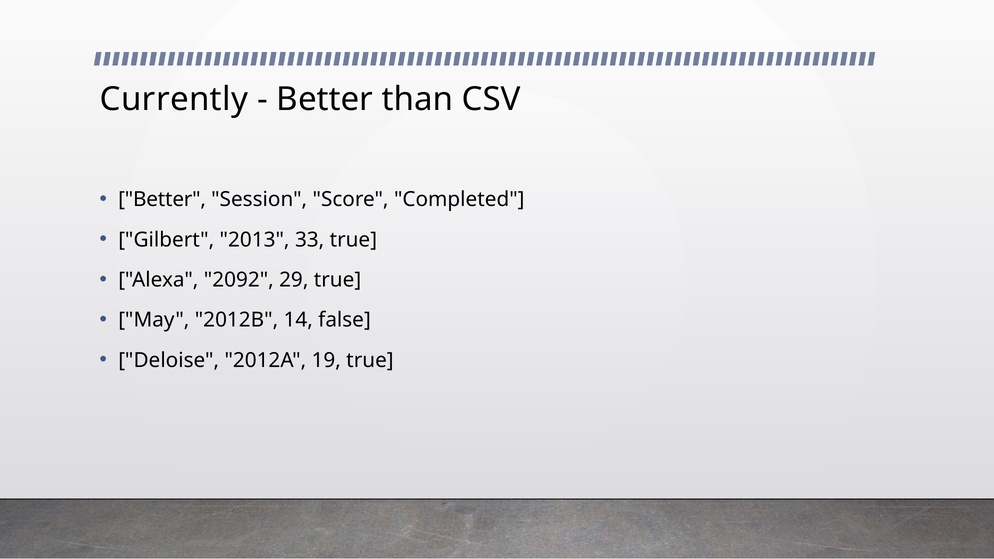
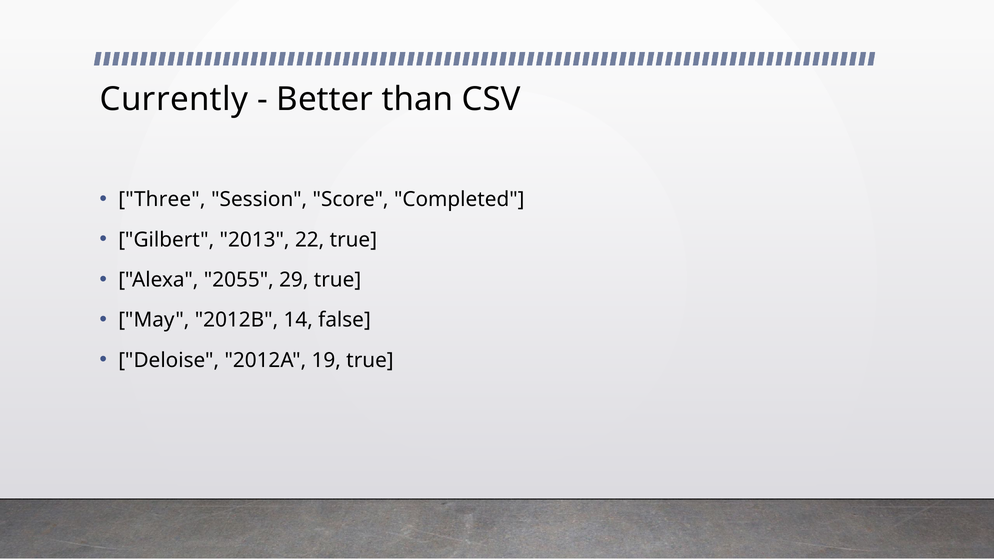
Better: Better -> Three (162, 200)
33: 33 -> 22 (310, 240)
2092: 2092 -> 2055 (239, 280)
